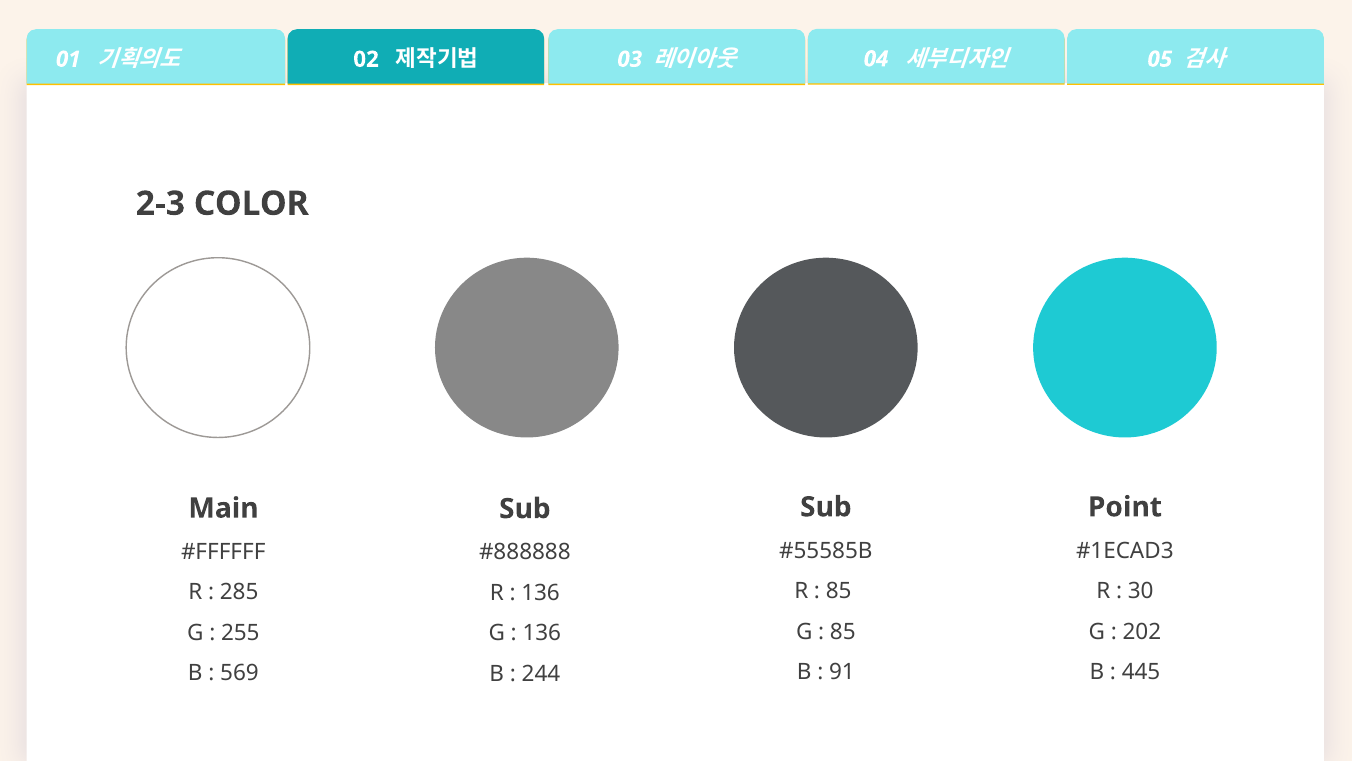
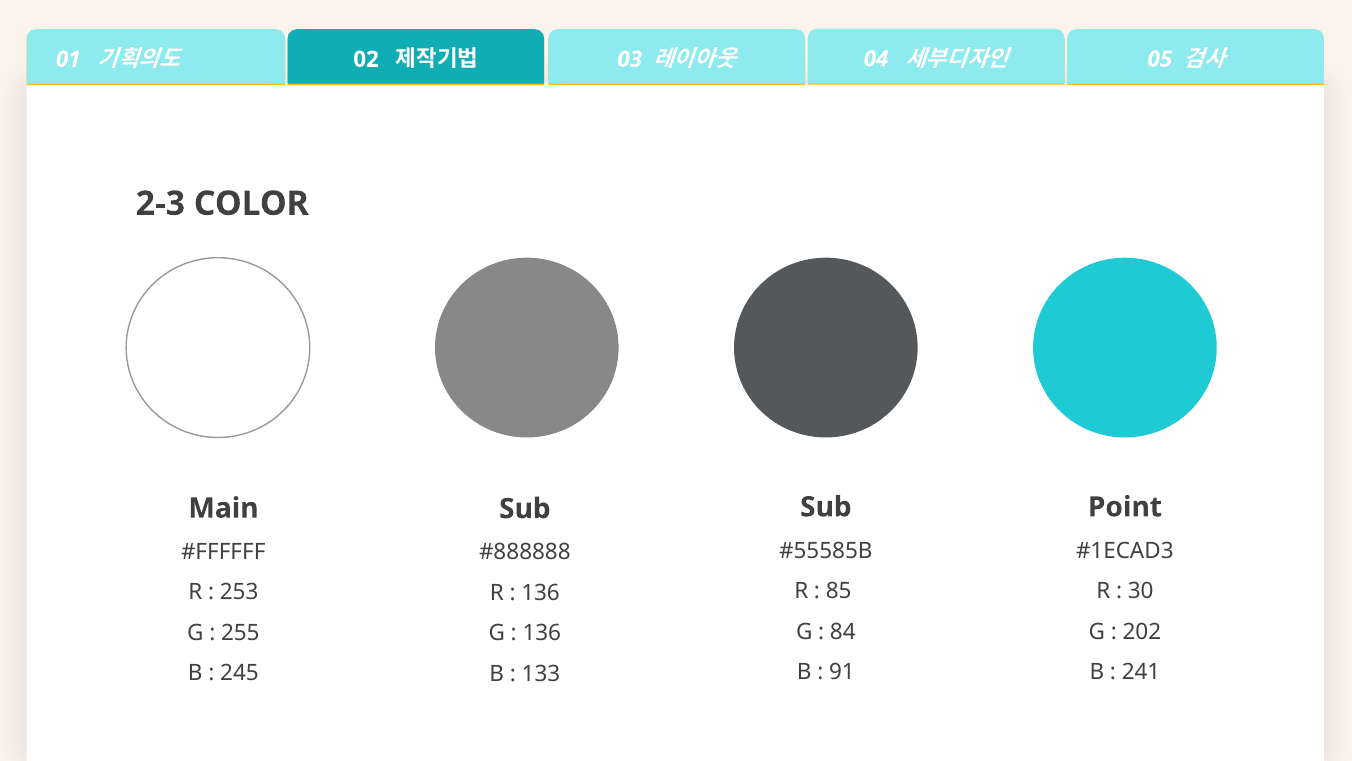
285: 285 -> 253 (239, 592)
85: 85 -> 84 (843, 631)
445: 445 -> 241 (1141, 672)
569: 569 -> 245 (239, 673)
244: 244 -> 133 (541, 674)
